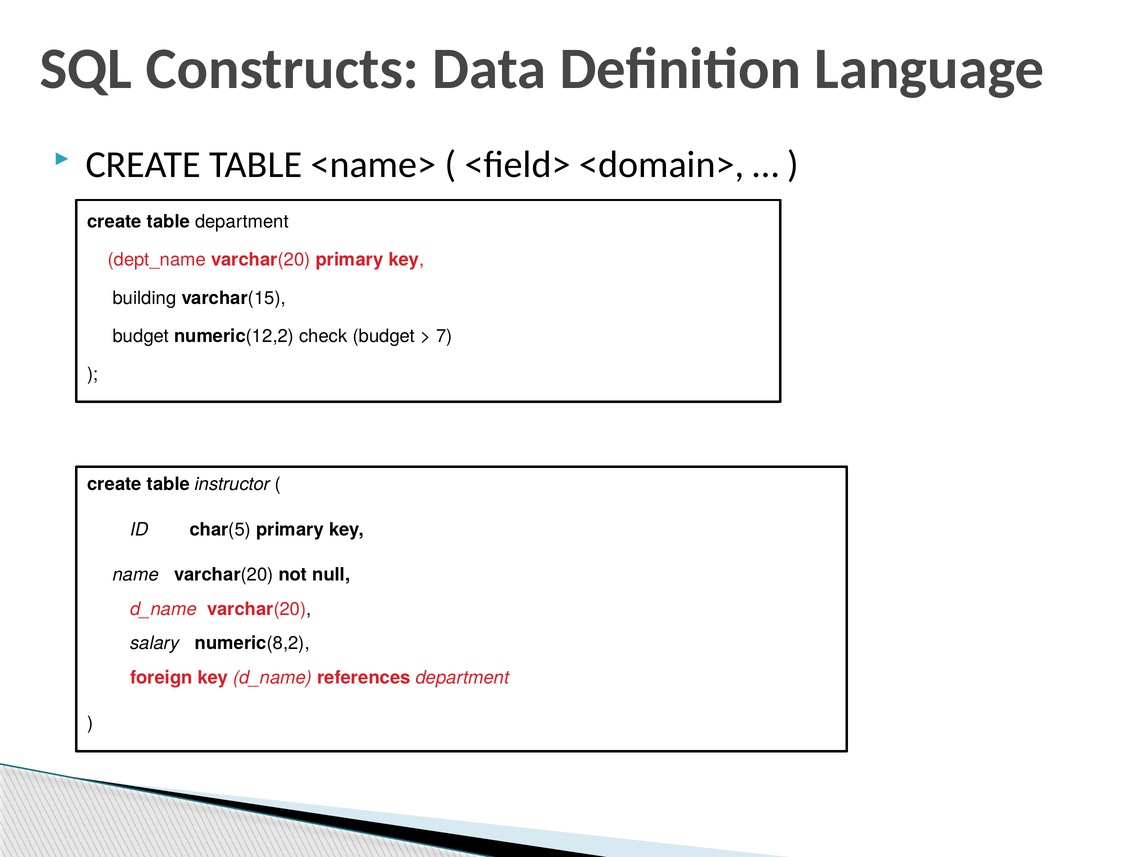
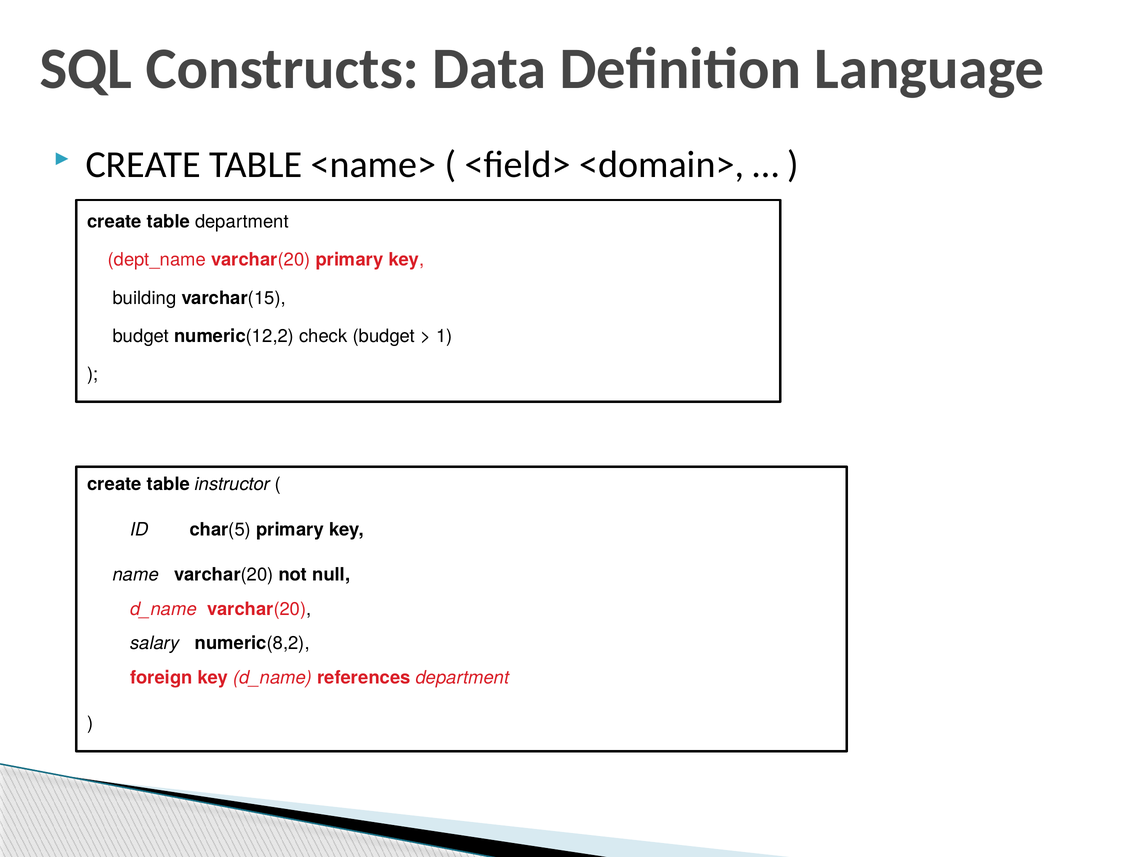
7: 7 -> 1 (444, 336)
